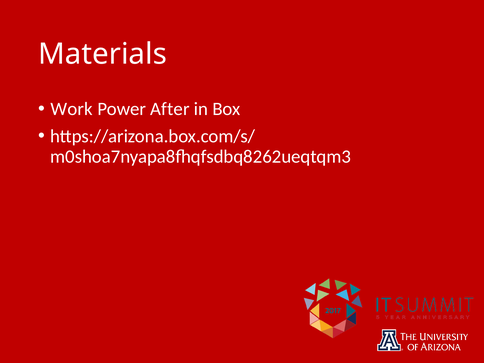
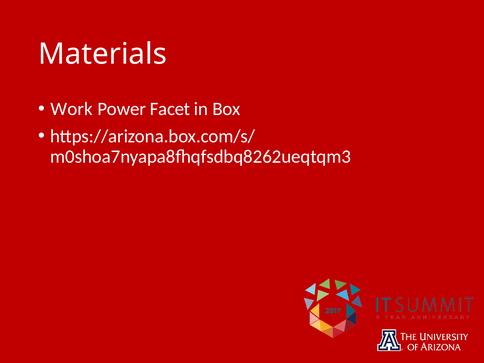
After: After -> Facet (170, 109)
